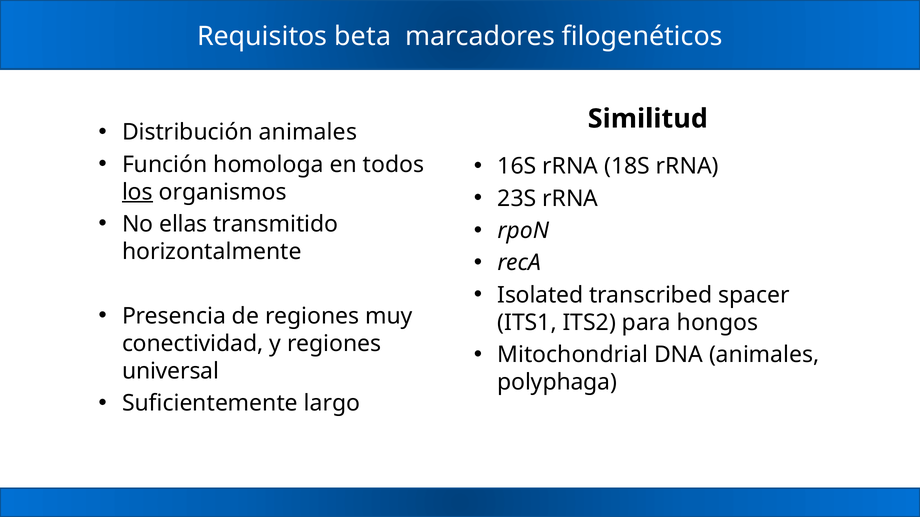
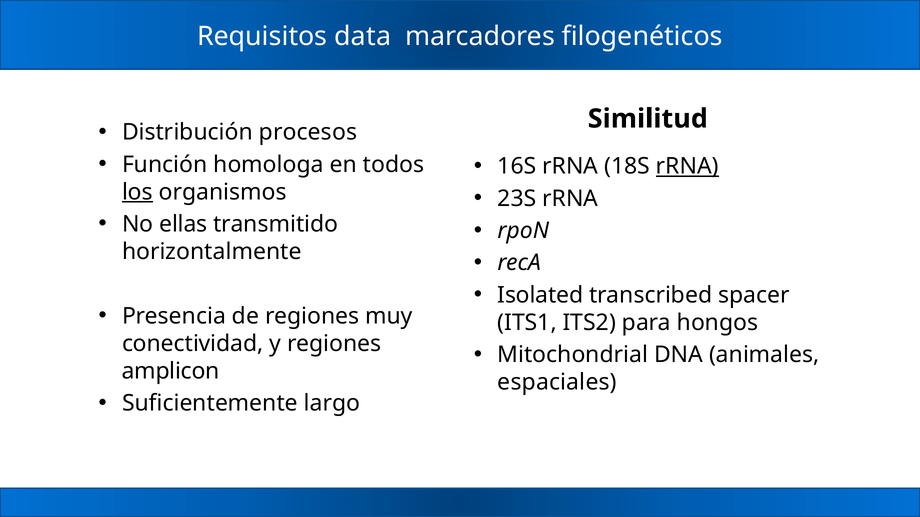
beta: beta -> data (363, 36)
Distribución animales: animales -> procesos (308, 132)
rRNA underline: none -> present (687, 167)
universal: universal -> amplicon (171, 372)
polyphaga: polyphaga -> espaciales (557, 383)
